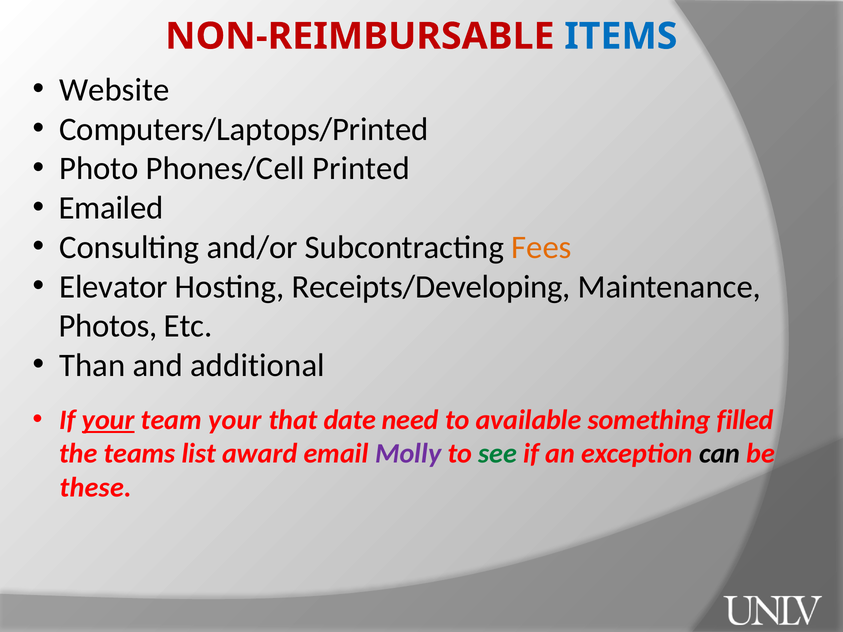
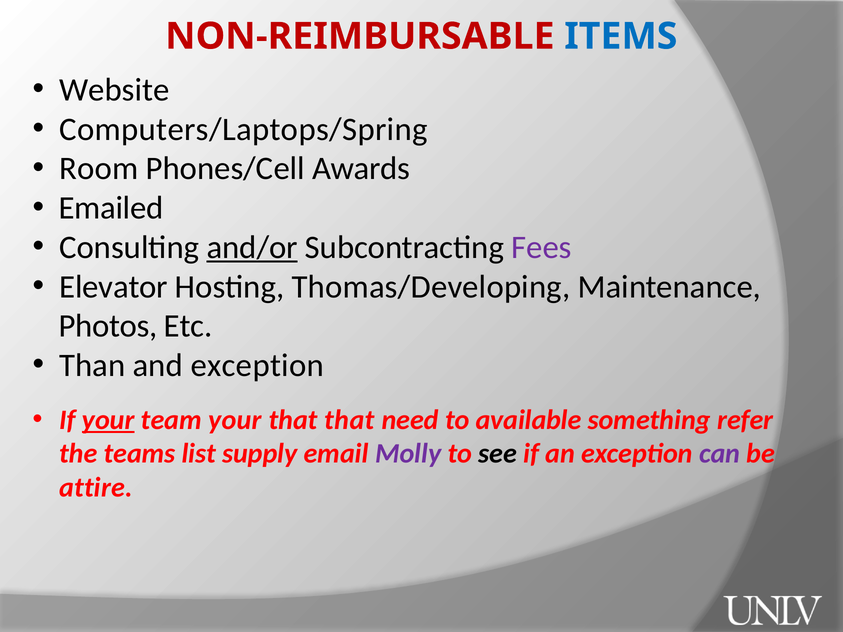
Computers/Laptops/Printed: Computers/Laptops/Printed -> Computers/Laptops/Spring (243, 129)
Photo: Photo -> Room (99, 169)
Printed: Printed -> Awards (361, 169)
and/or underline: none -> present (252, 247)
Fees colour: orange -> purple (541, 247)
Receipts/Developing: Receipts/Developing -> Thomas/Developing (431, 287)
and additional: additional -> exception (257, 366)
that date: date -> that (349, 420)
filled: filled -> refer (745, 420)
award: award -> supply (260, 454)
see colour: green -> black (498, 454)
can colour: black -> purple (720, 454)
these: these -> attire (96, 487)
